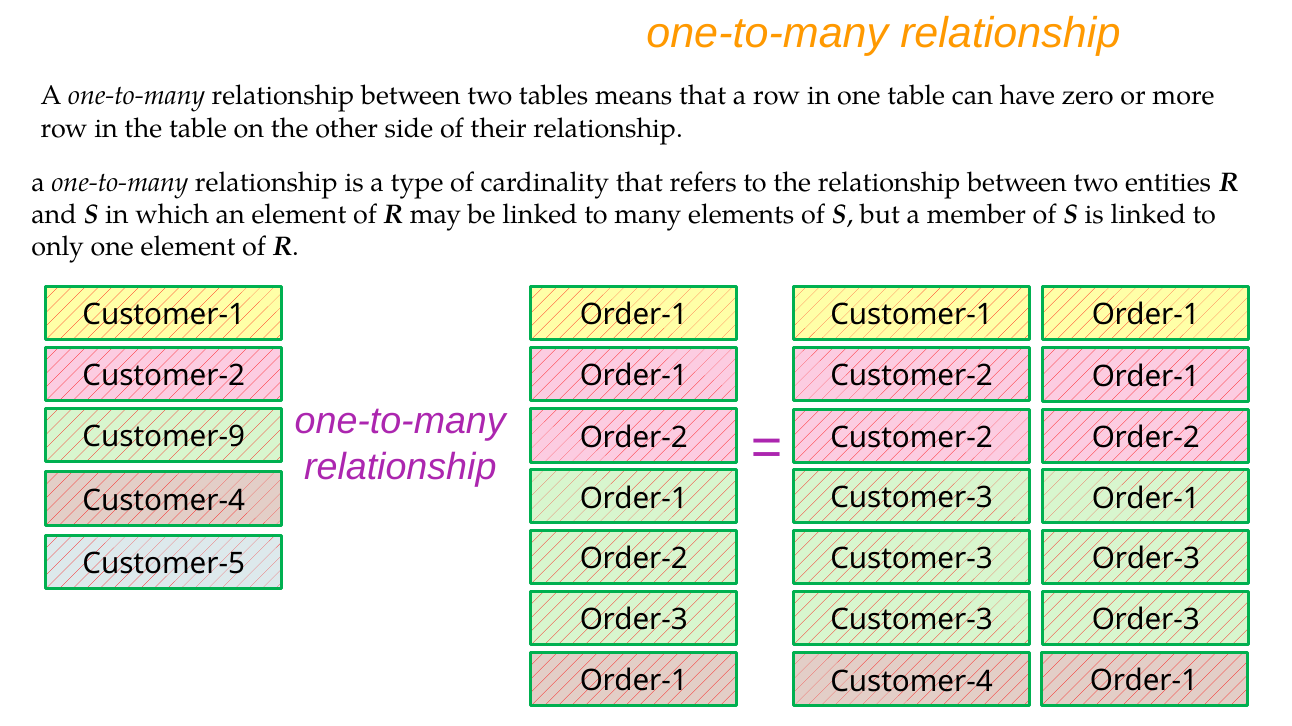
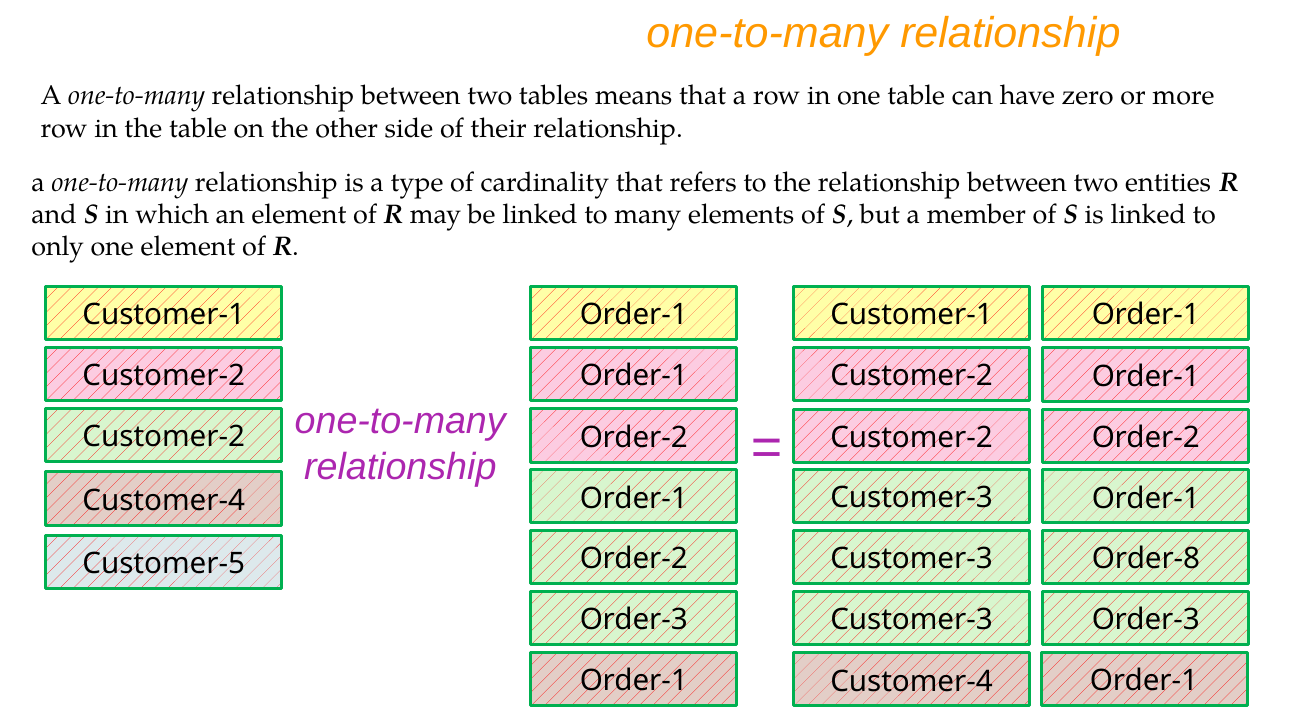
Customer-9: Customer-9 -> Customer-2 (164, 437)
Order-3: Order-3 -> Order-8 (1146, 560)
